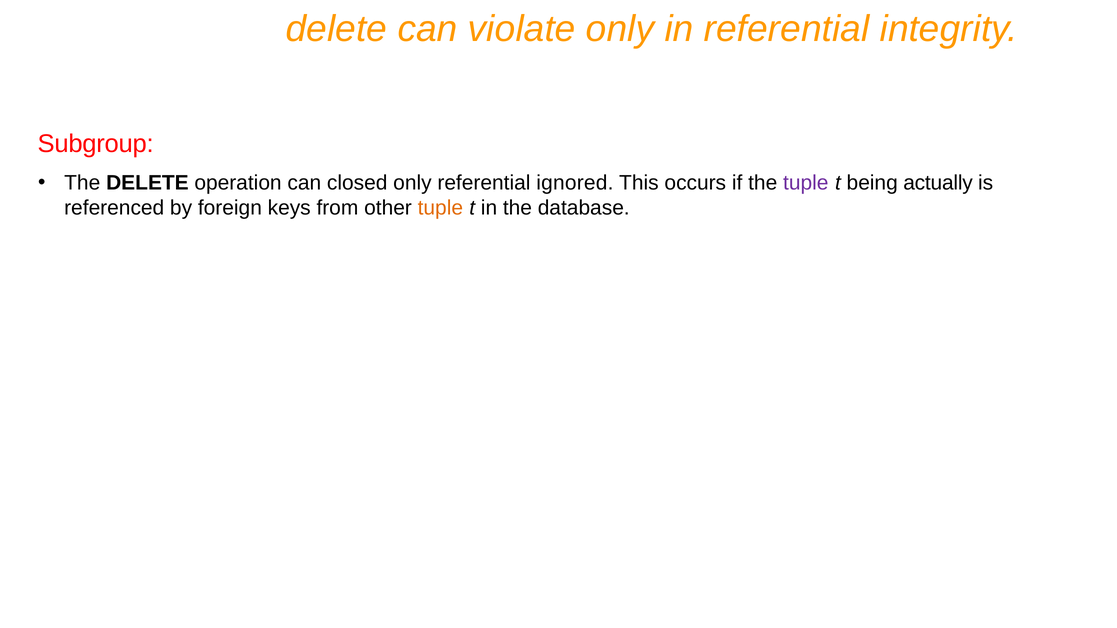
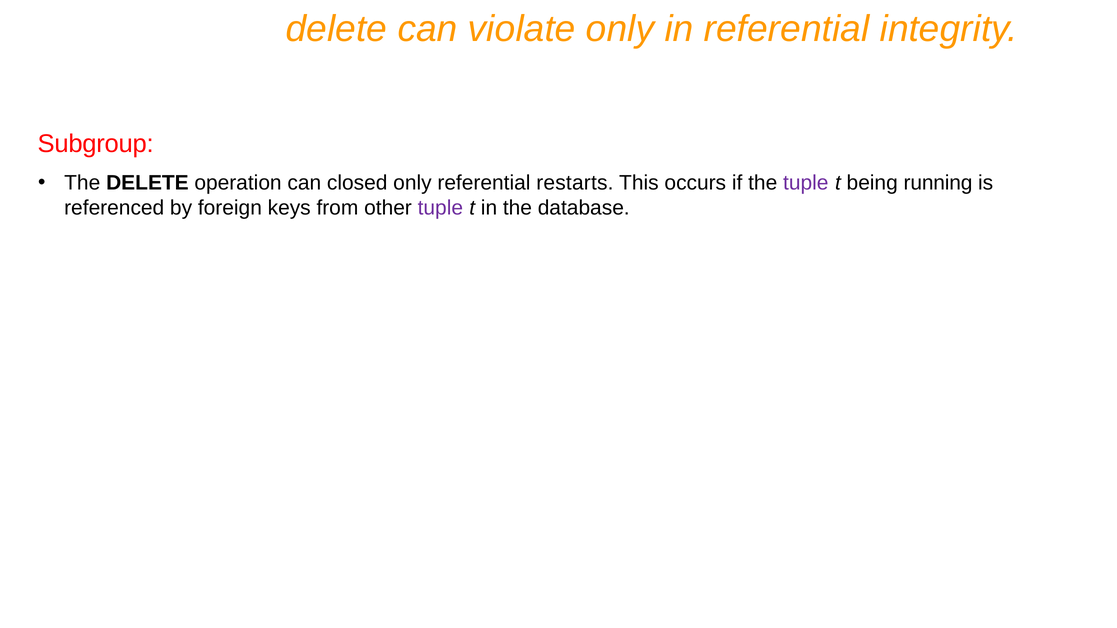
ignored: ignored -> restarts (575, 183)
actually: actually -> running (938, 183)
tuple colour: orange -> purple (440, 208)
